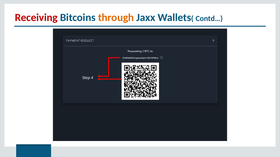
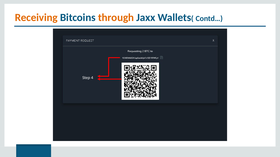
Receiving colour: red -> orange (36, 18)
